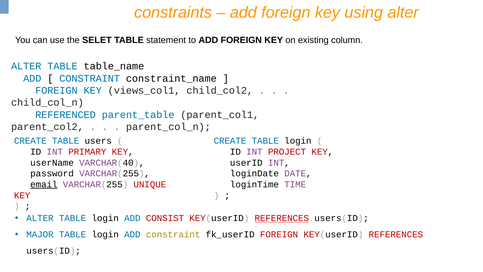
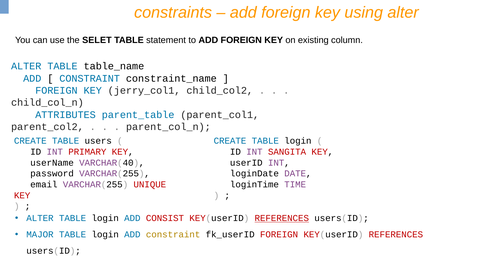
views_col1: views_col1 -> jerry_col1 (144, 90)
REFERENCED: REFERENCED -> ATTRIBUTES (65, 115)
PROJECT: PROJECT -> SANGITA (287, 152)
email underline: present -> none (44, 184)
